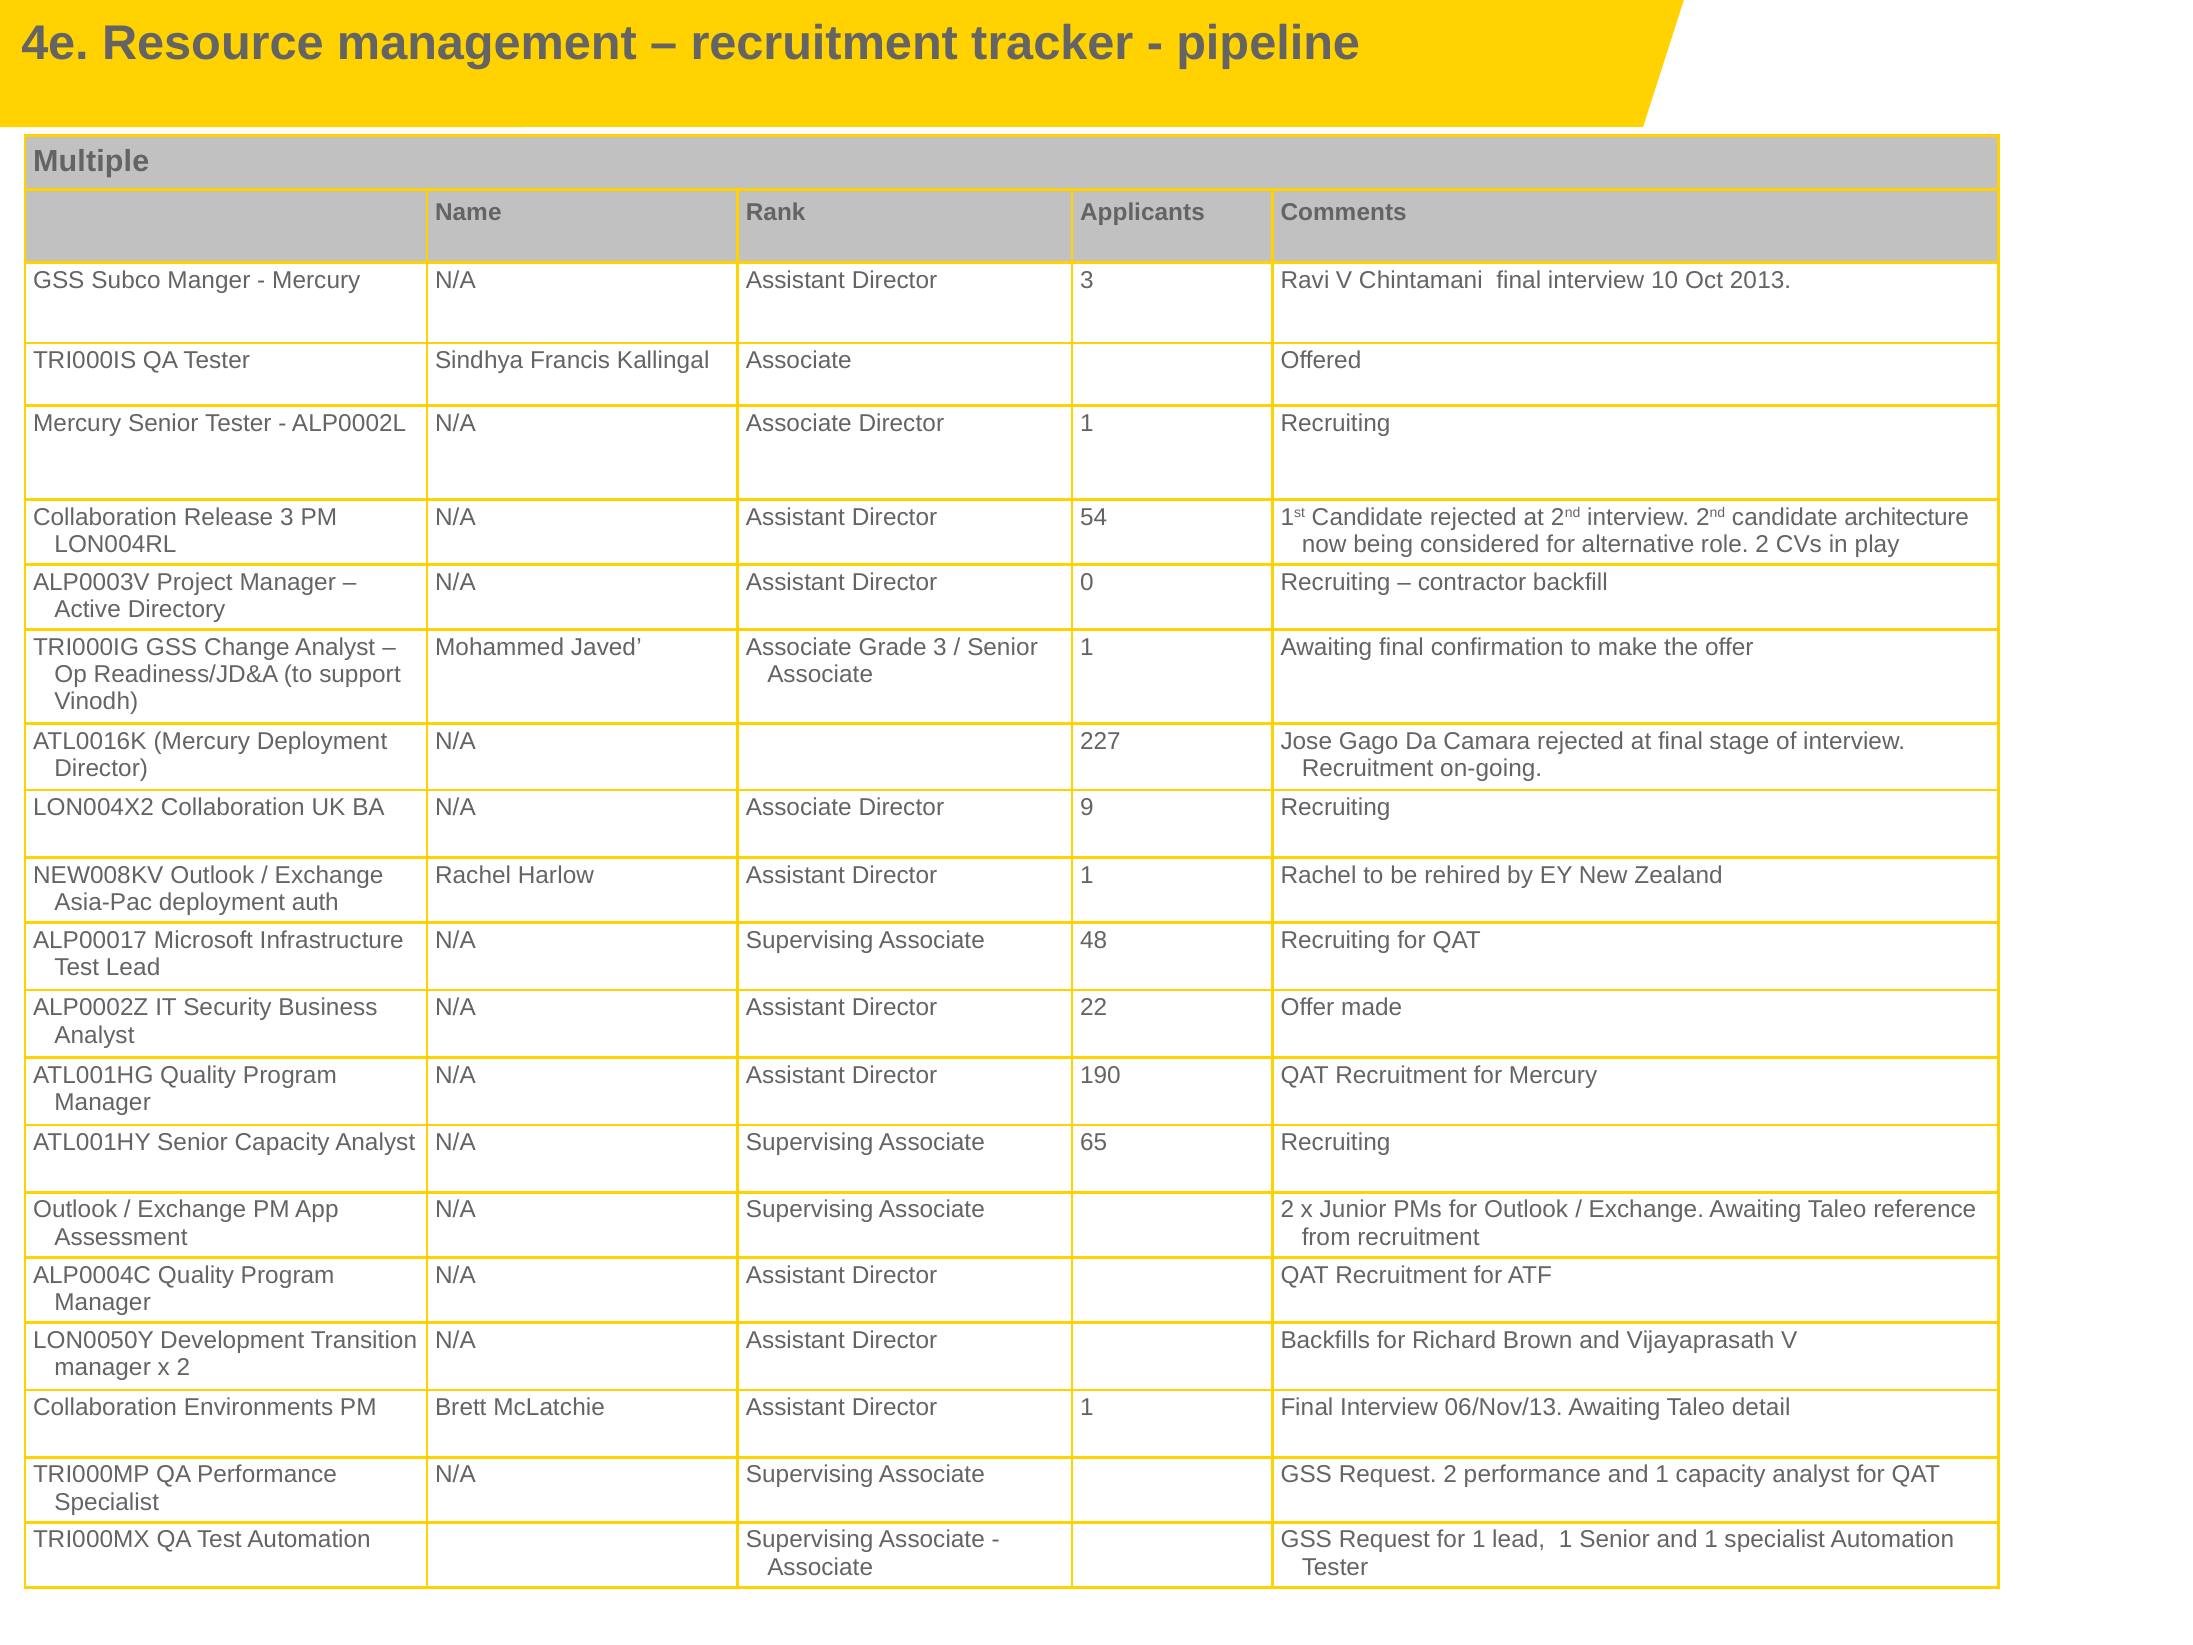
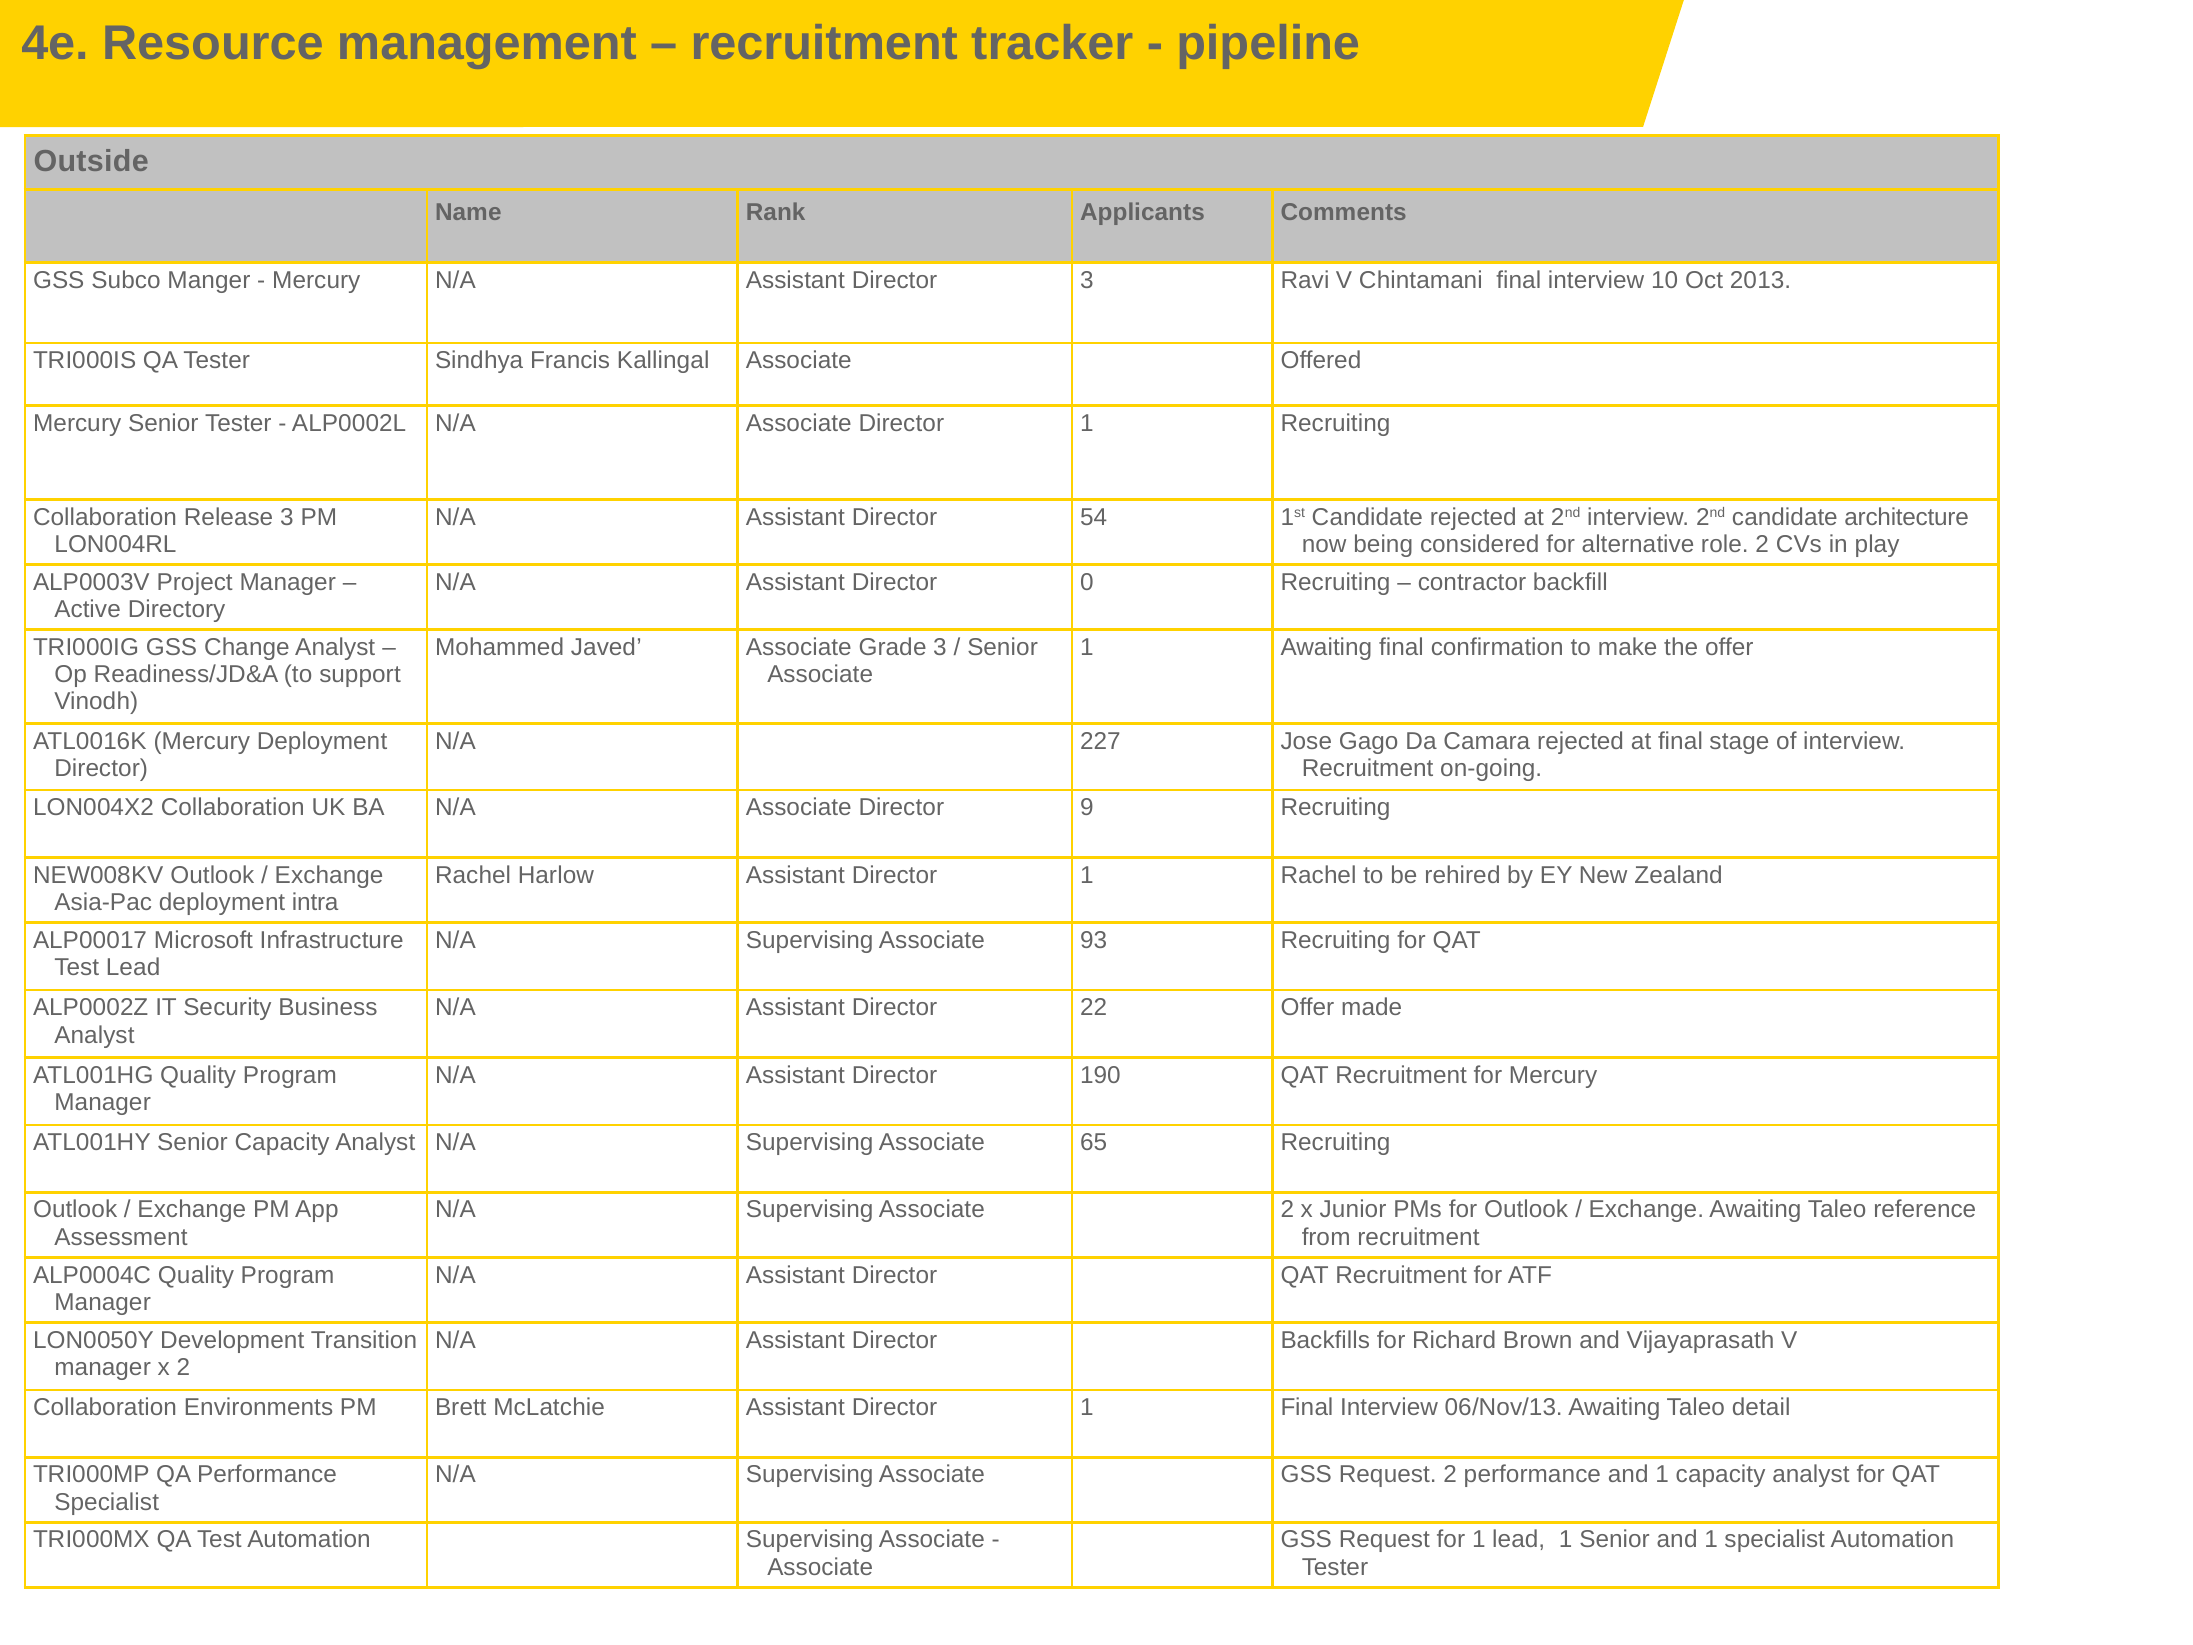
Multiple: Multiple -> Outside (91, 162)
auth: auth -> intra (315, 902)
48: 48 -> 93 (1094, 940)
